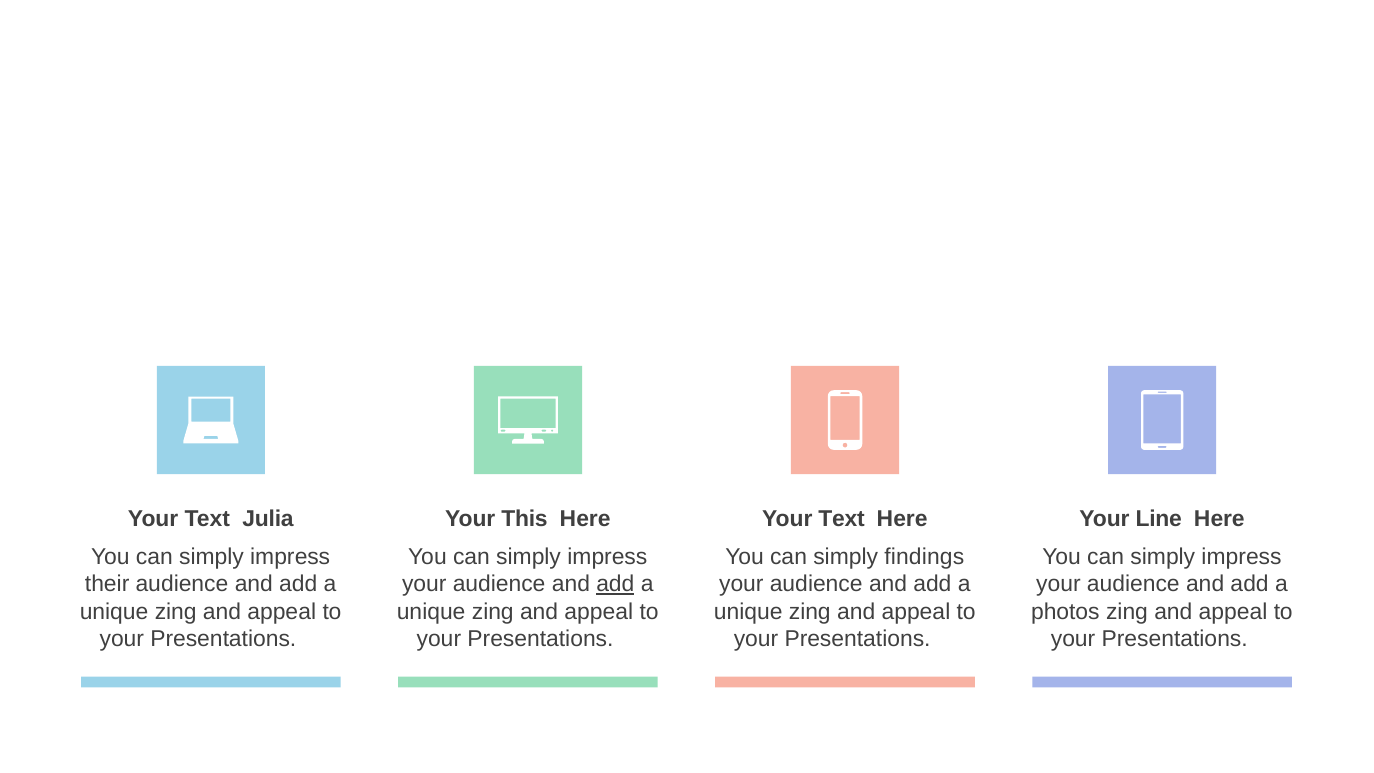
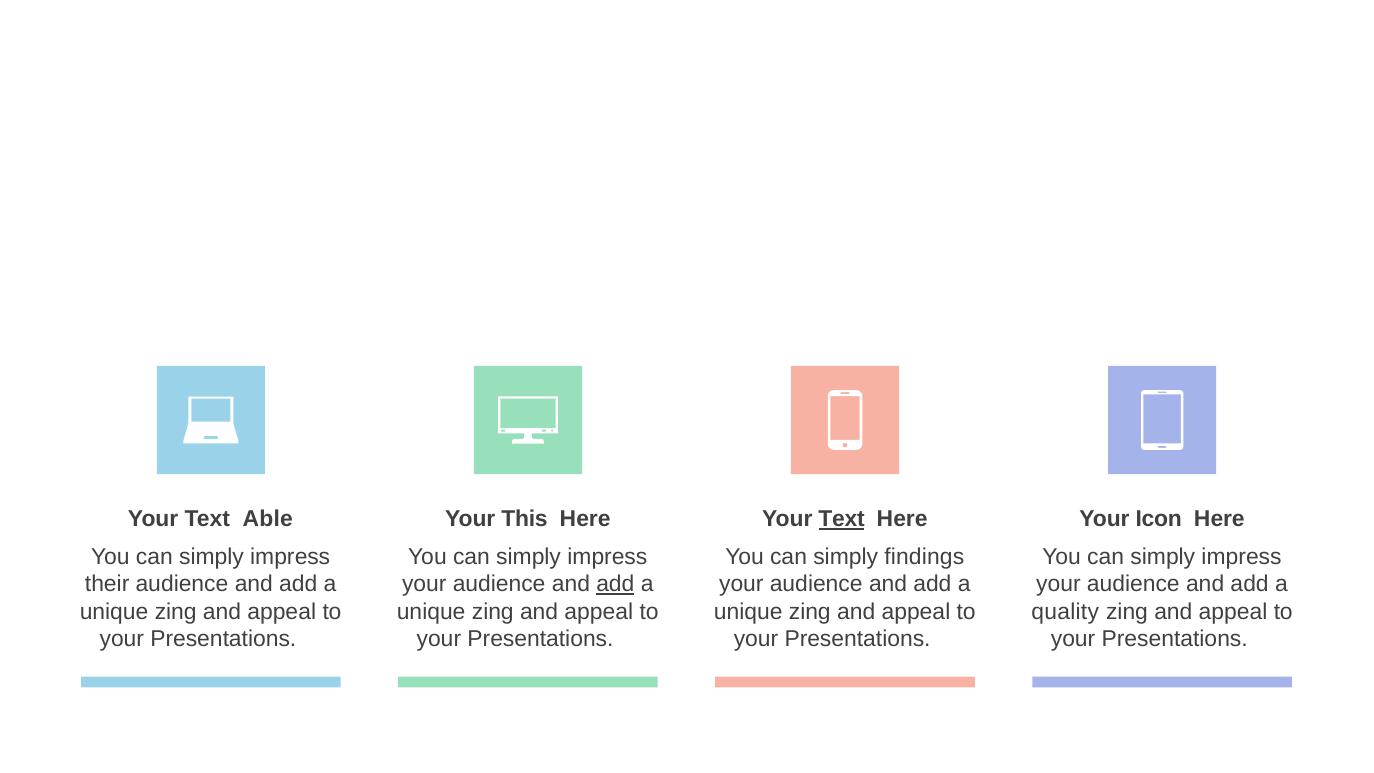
Julia: Julia -> Able (268, 519)
Text underline: none -> present (842, 519)
Line: Line -> Icon (1159, 519)
photos: photos -> quality (1065, 611)
